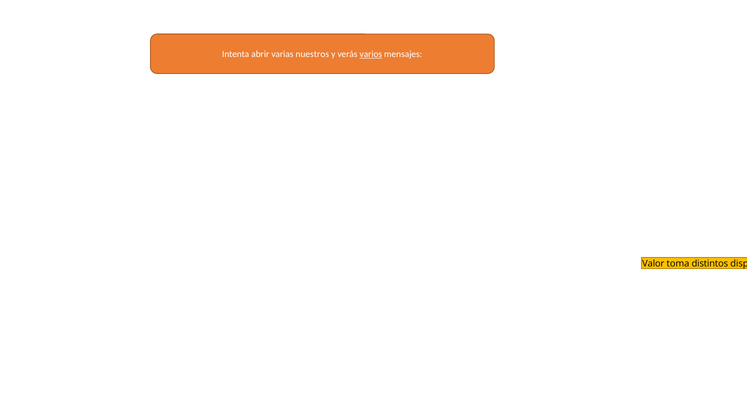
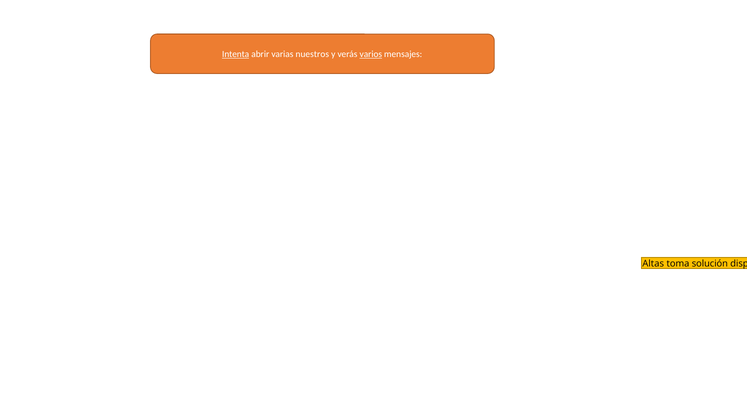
Intenta underline: none -> present (236, 54)
Valor: Valor -> Altas (653, 264)
distintos: distintos -> solución (710, 264)
